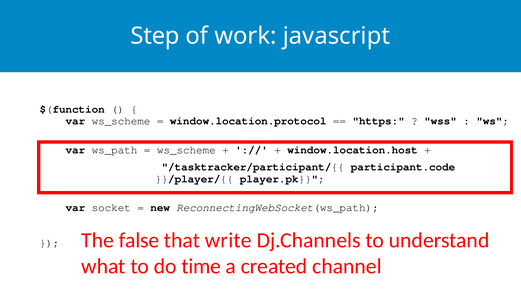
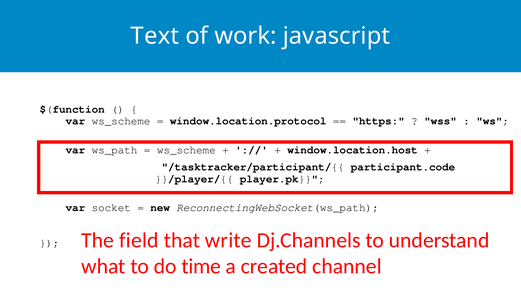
Step: Step -> Text (155, 36)
false: false -> field (139, 240)
